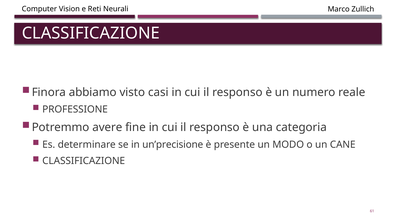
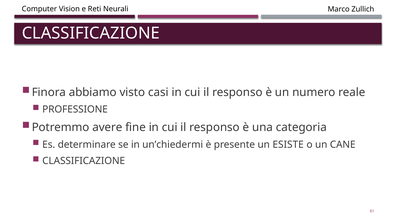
un’precisione: un’precisione -> un’chiedermi (173, 144)
MODO: MODO -> ESISTE (288, 144)
